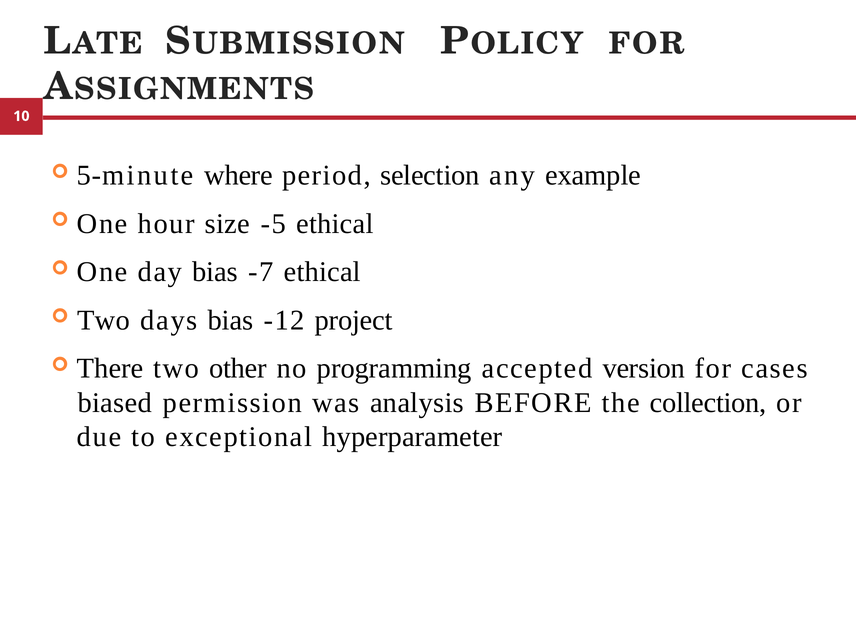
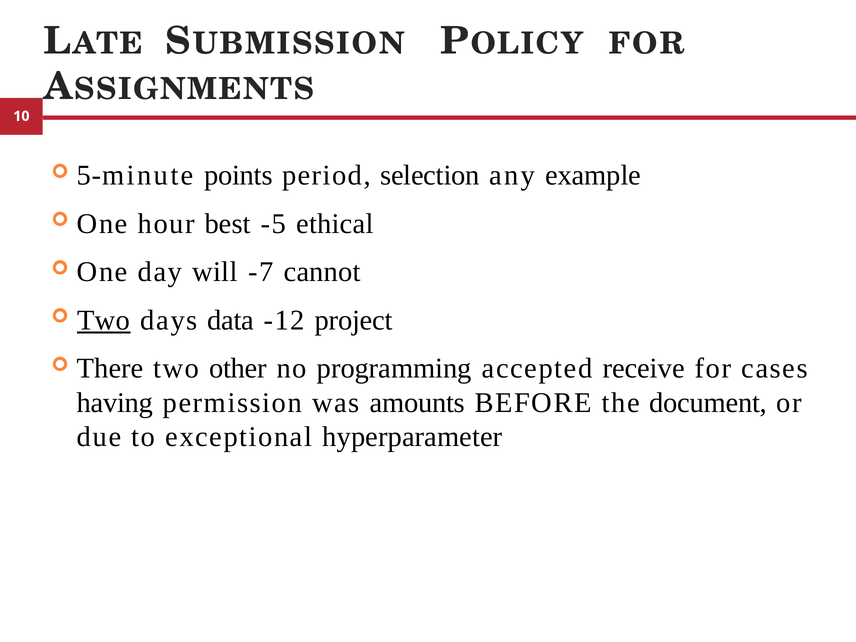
where: where -> points (238, 175)
size: size -> best (228, 224)
day bias: bias -> will (215, 272)
-7 ethical: ethical -> cannot (322, 272)
Two underline: none -> present (103, 320)
days bias: bias -> data (231, 320)
version: version -> receive (644, 368)
biased: biased -> having (115, 403)
analysis: analysis -> amounts (417, 403)
collection: collection -> document (708, 403)
